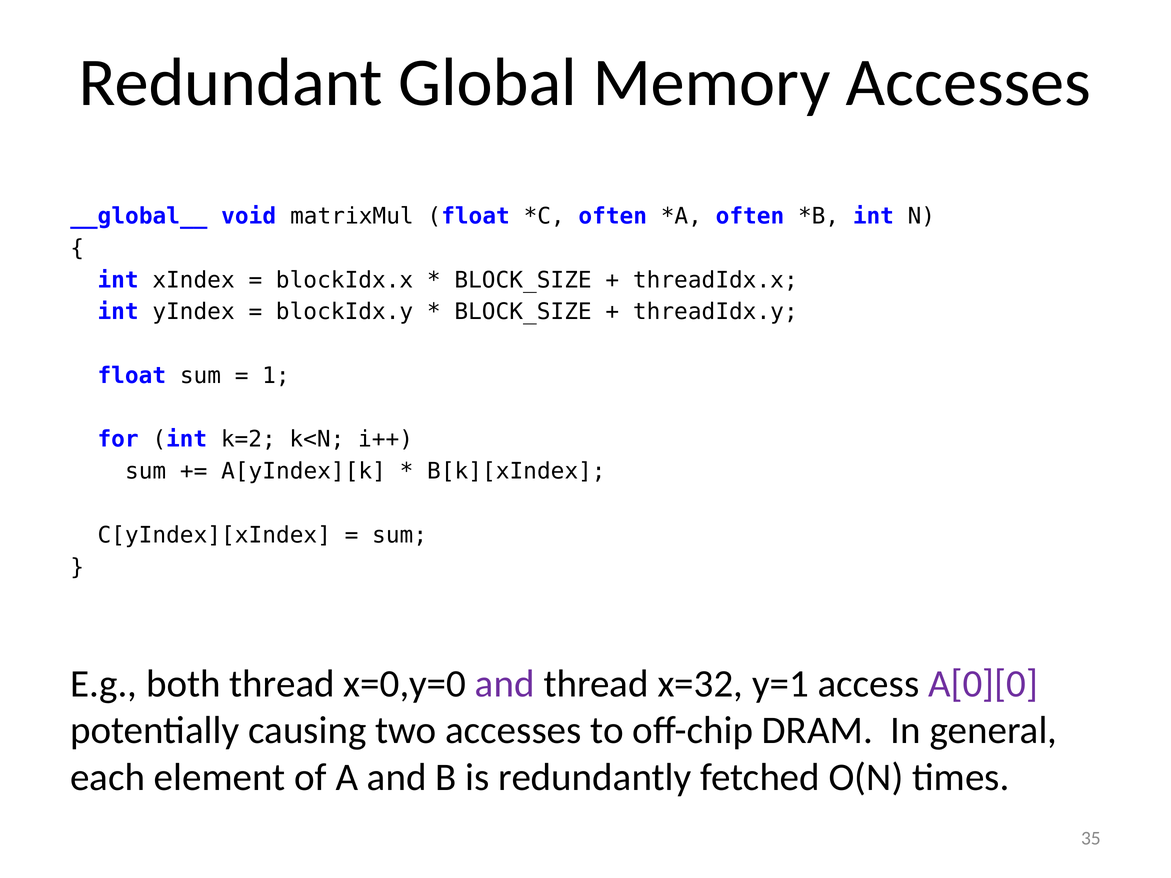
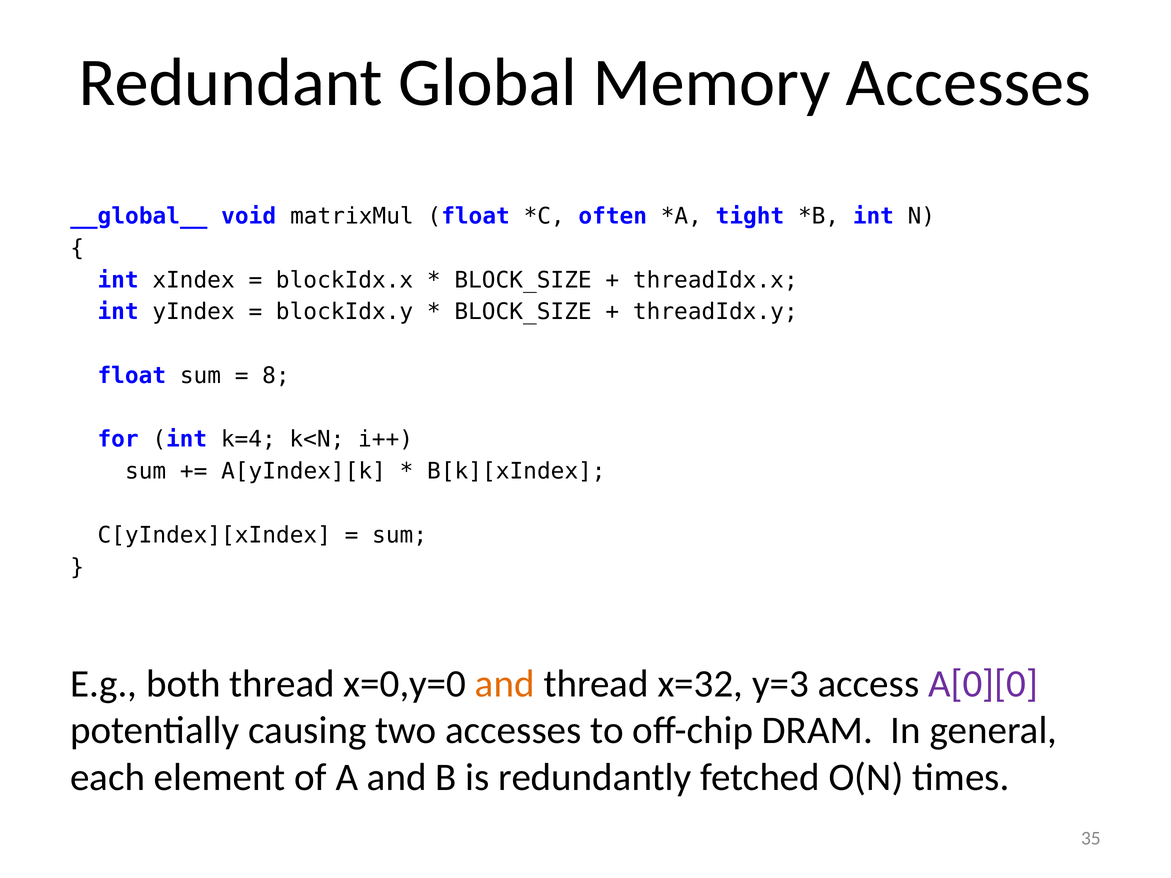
often: often -> tight (750, 216)
1: 1 -> 8 (276, 376)
k=2: k=2 -> k=4 (248, 440)
and colour: purple -> orange (505, 684)
y=1: y=1 -> y=3 (780, 684)
